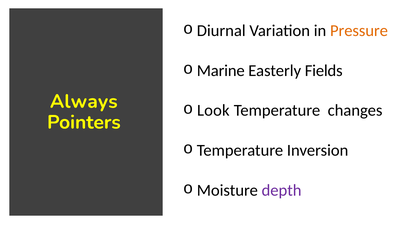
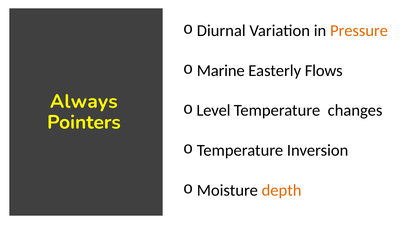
Fields: Fields -> Flows (324, 71)
Look: Look -> Level (213, 110)
depth colour: purple -> orange (282, 190)
